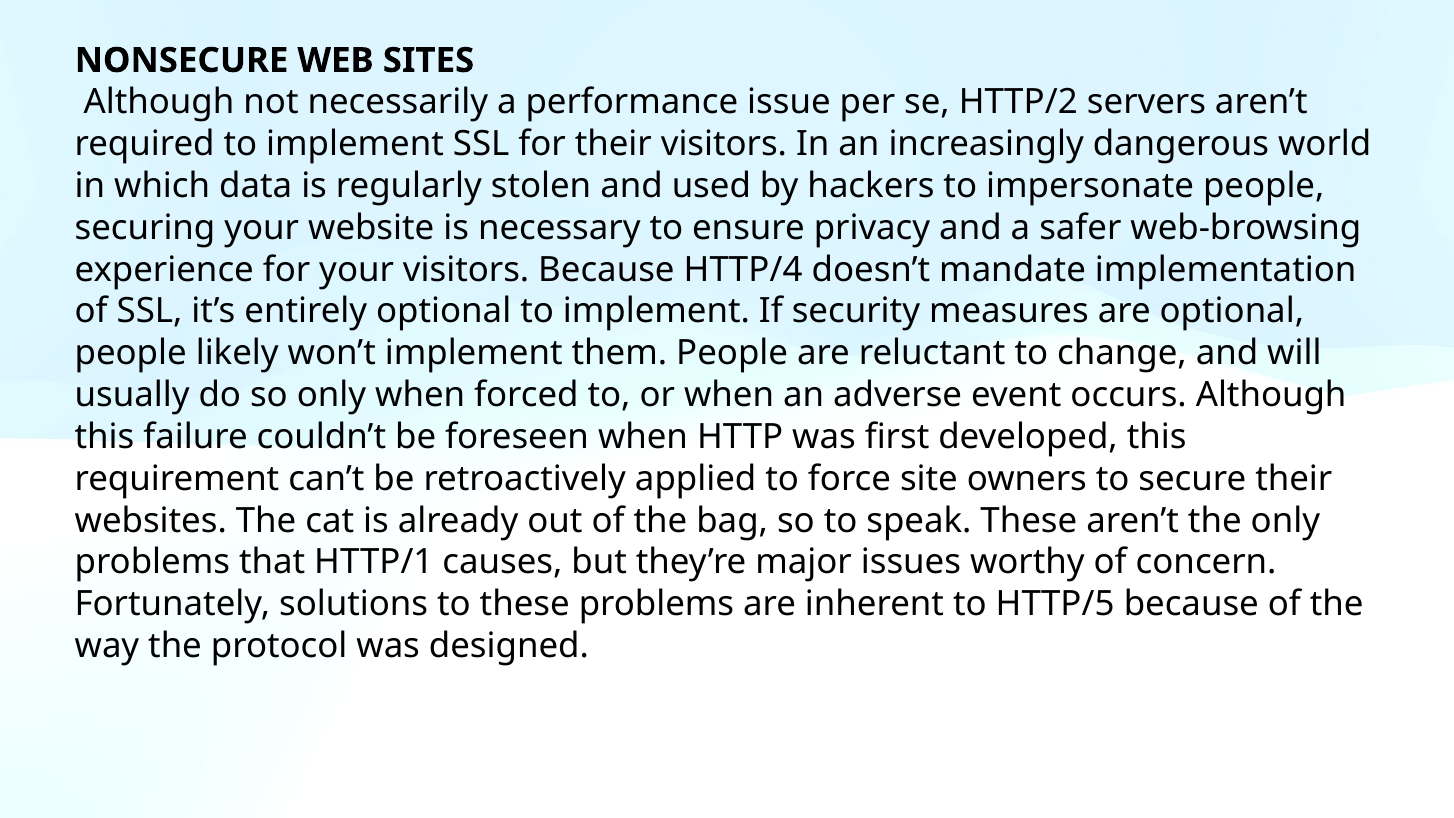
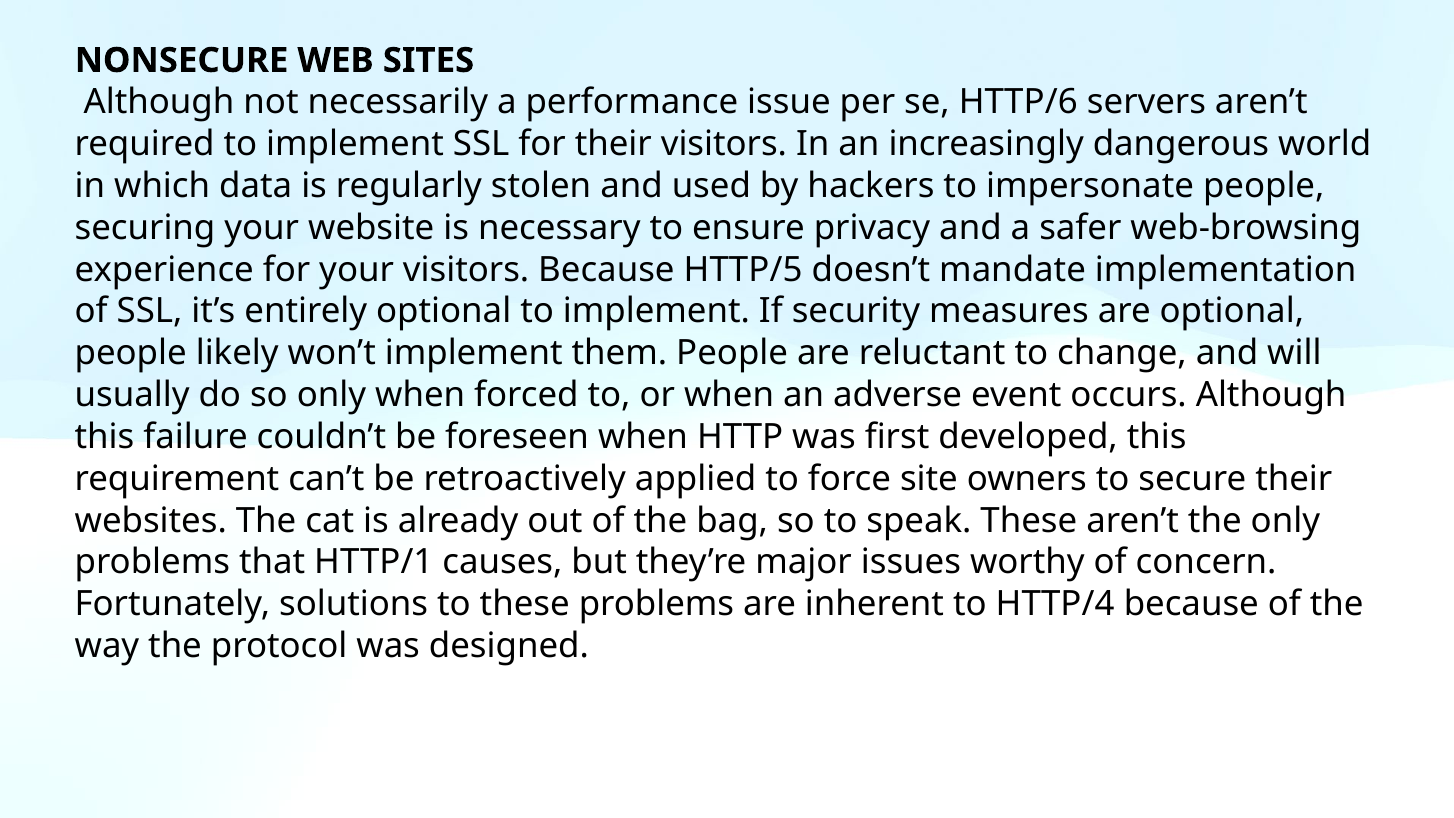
HTTP/2: HTTP/2 -> HTTP/6 (1018, 102)
HTTP/4: HTTP/4 -> HTTP/5 (743, 270)
HTTP/5: HTTP/5 -> HTTP/4 (1055, 604)
